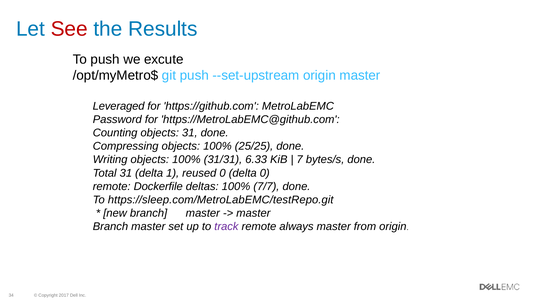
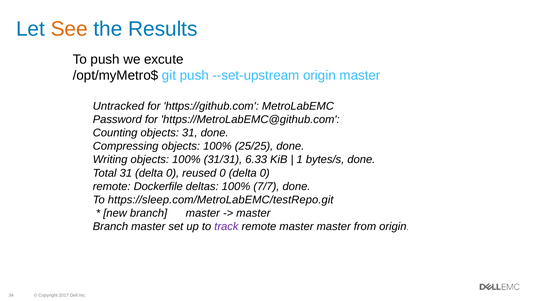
See colour: red -> orange (69, 29)
Leveraged: Leveraged -> Untracked (118, 106)
7: 7 -> 1 (300, 160)
31 delta 1: 1 -> 0 (173, 173)
remote always: always -> master (296, 227)
